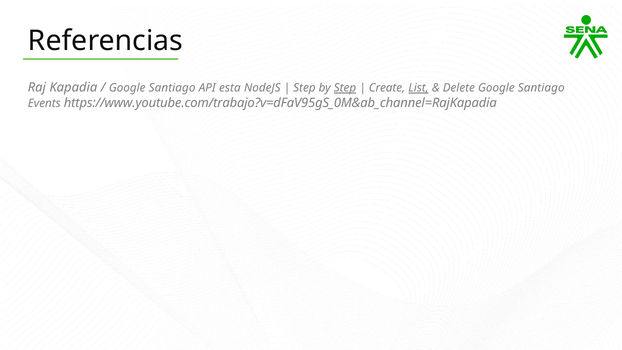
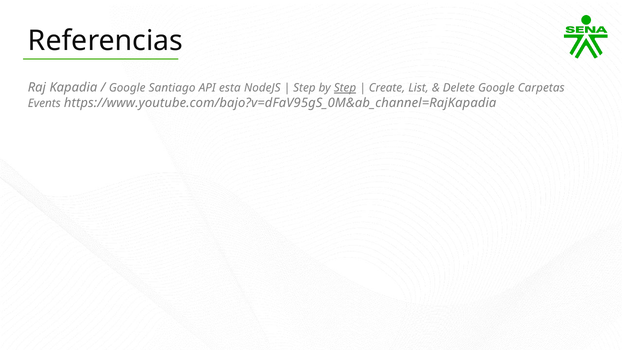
List underline: present -> none (418, 88)
Delete Google Santiago: Santiago -> Carpetas (541, 88)
https://www.youtube.com/trabajo?v=dFaV95gS_0M&ab_channel=RajKapadia: https://www.youtube.com/trabajo?v=dFaV95gS_0M&ab_channel=RajKapadia -> https://www.youtube.com/bajo?v=dFaV95gS_0M&ab_channel=RajKapadia (280, 103)
